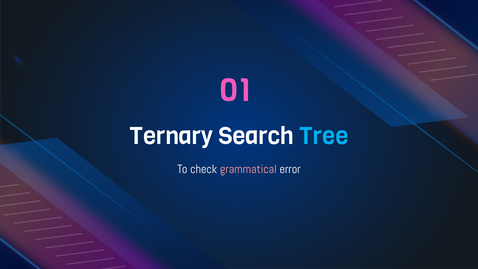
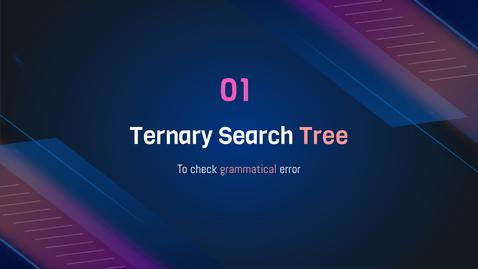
Tree colour: light blue -> pink (324, 136)
